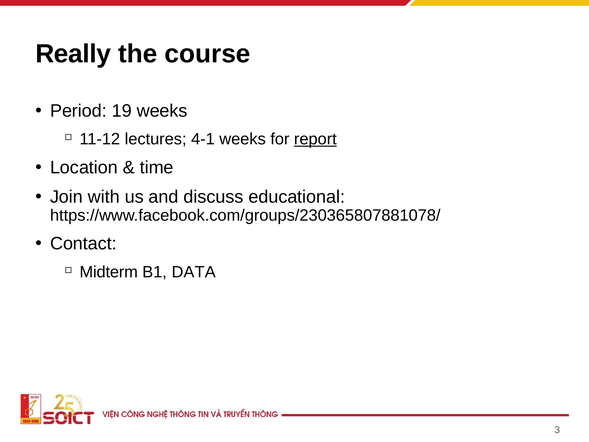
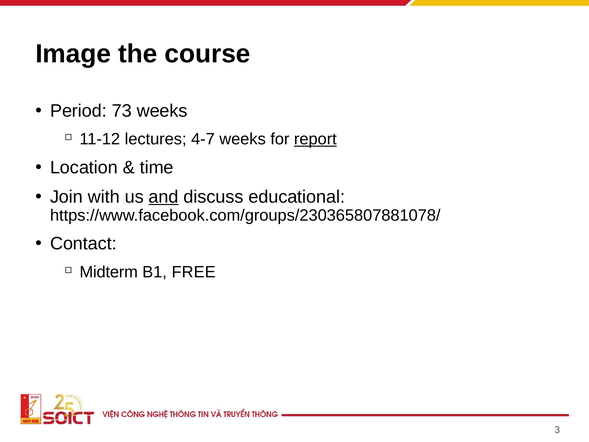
Really: Really -> Image (73, 54)
19: 19 -> 73 (122, 111)
4-1: 4-1 -> 4-7 (203, 139)
and underline: none -> present (164, 197)
DATA: DATA -> FREE (194, 272)
